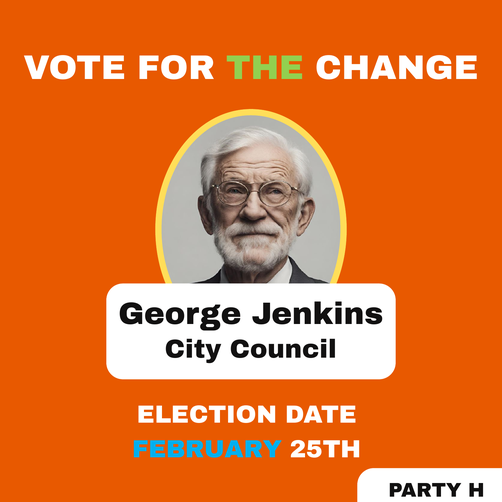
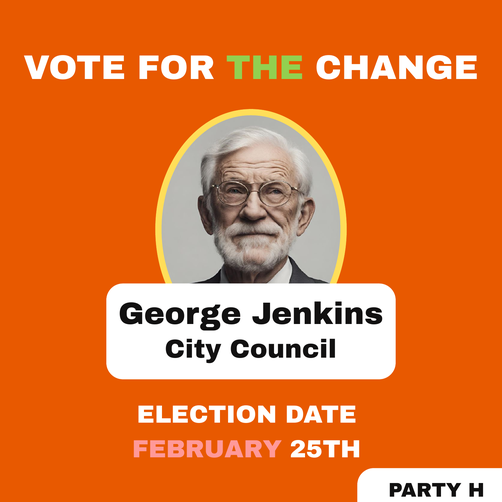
FEBRUARY colour: light blue -> pink (207, 449)
